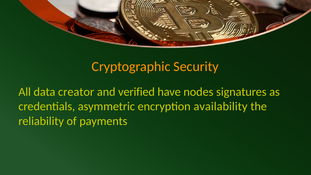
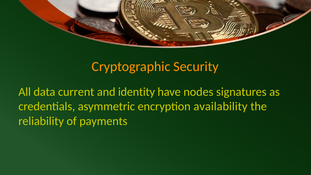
creator: creator -> current (76, 92)
verified: verified -> identity (137, 92)
